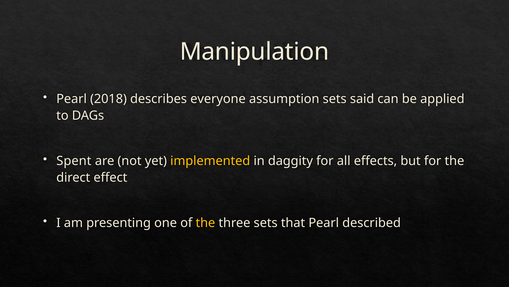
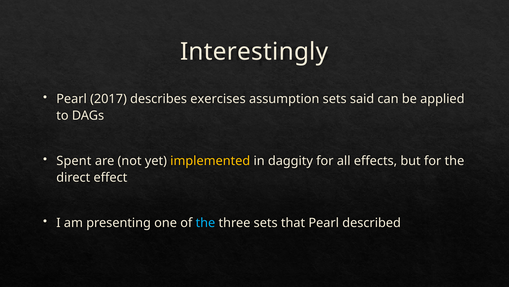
Manipulation: Manipulation -> Interestingly (254, 52)
2018: 2018 -> 2017 (108, 99)
everyone: everyone -> exercises (218, 99)
the colour: yellow -> light blue (205, 222)
